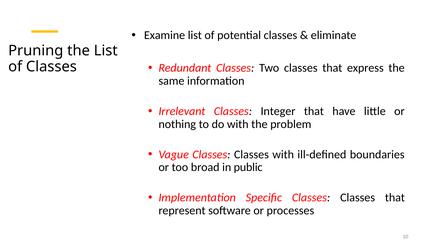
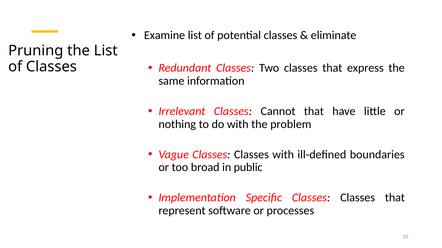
Integer: Integer -> Cannot (278, 111)
